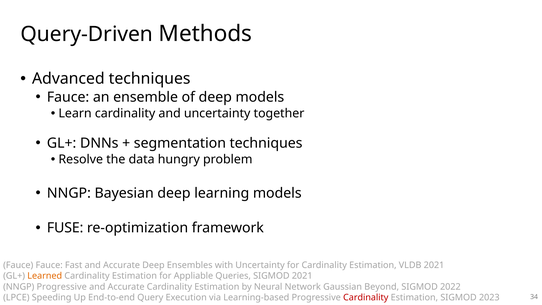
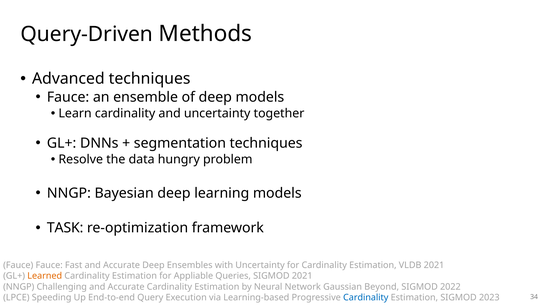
FUSE: FUSE -> TASK (65, 228)
NNGP Progressive: Progressive -> Challenging (62, 287)
Cardinality colour: red -> blue (366, 298)
